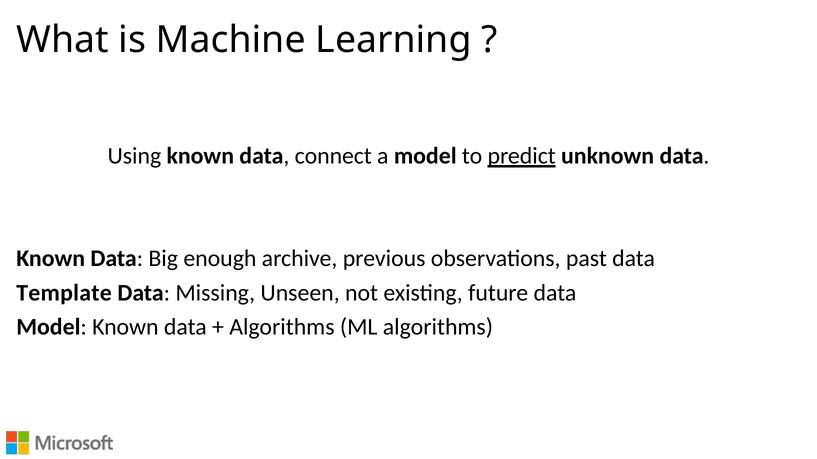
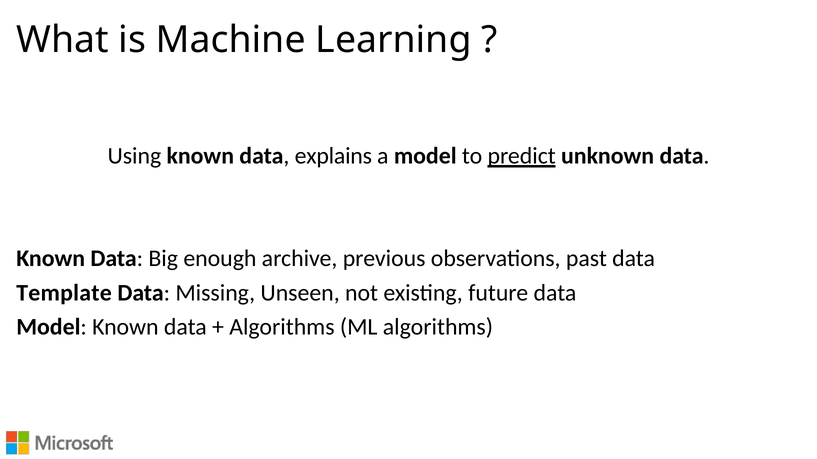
connect: connect -> explains (333, 156)
